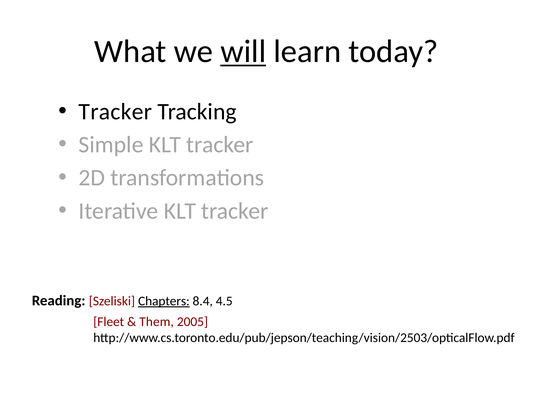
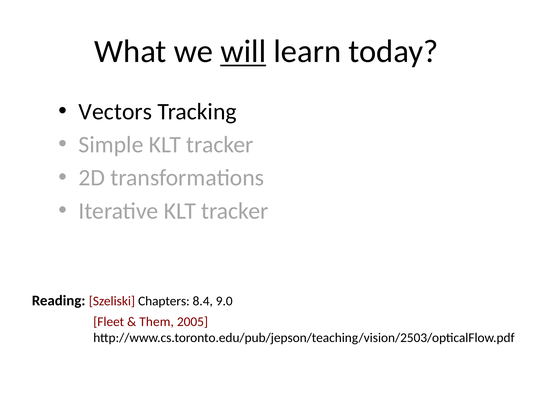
Tracker: Tracker -> Vectors (115, 112)
Chapters underline: present -> none (164, 302)
4.5: 4.5 -> 9.0 (224, 302)
